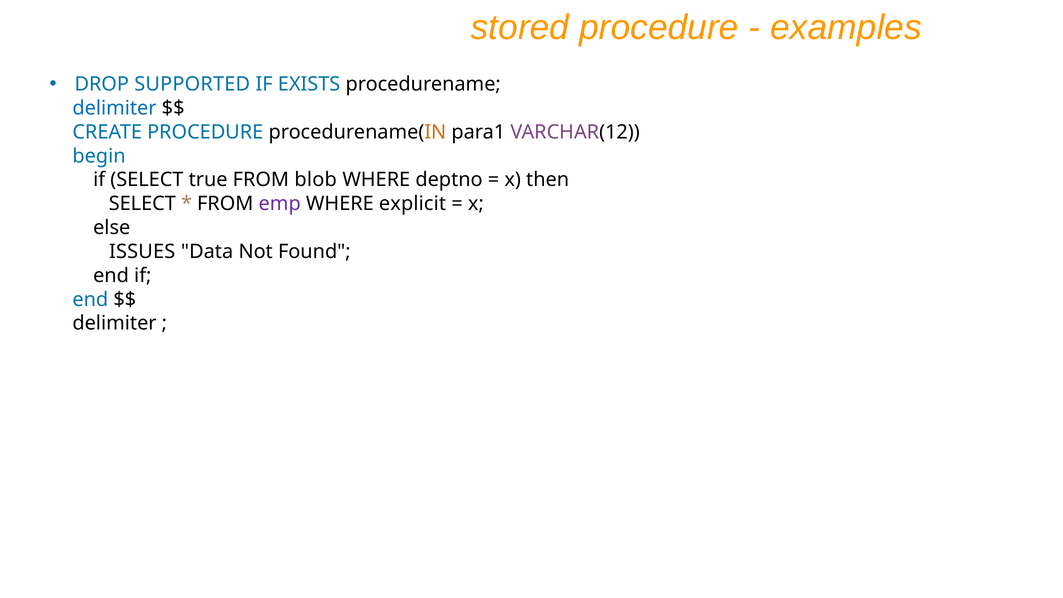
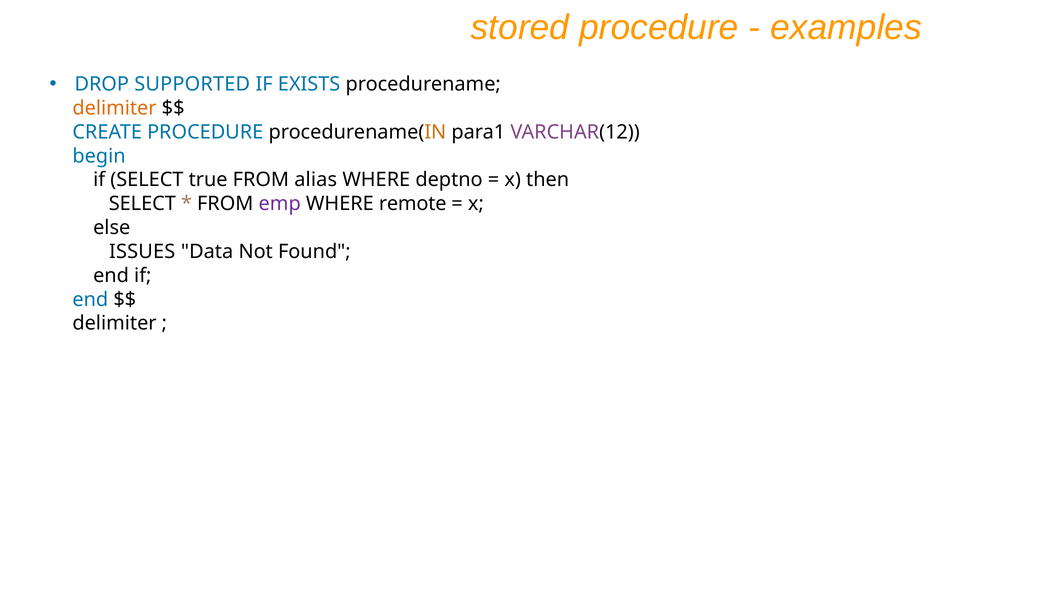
delimiter colour: blue -> orange (115, 108)
blob: blob -> alias (316, 180)
explicit: explicit -> remote (413, 204)
